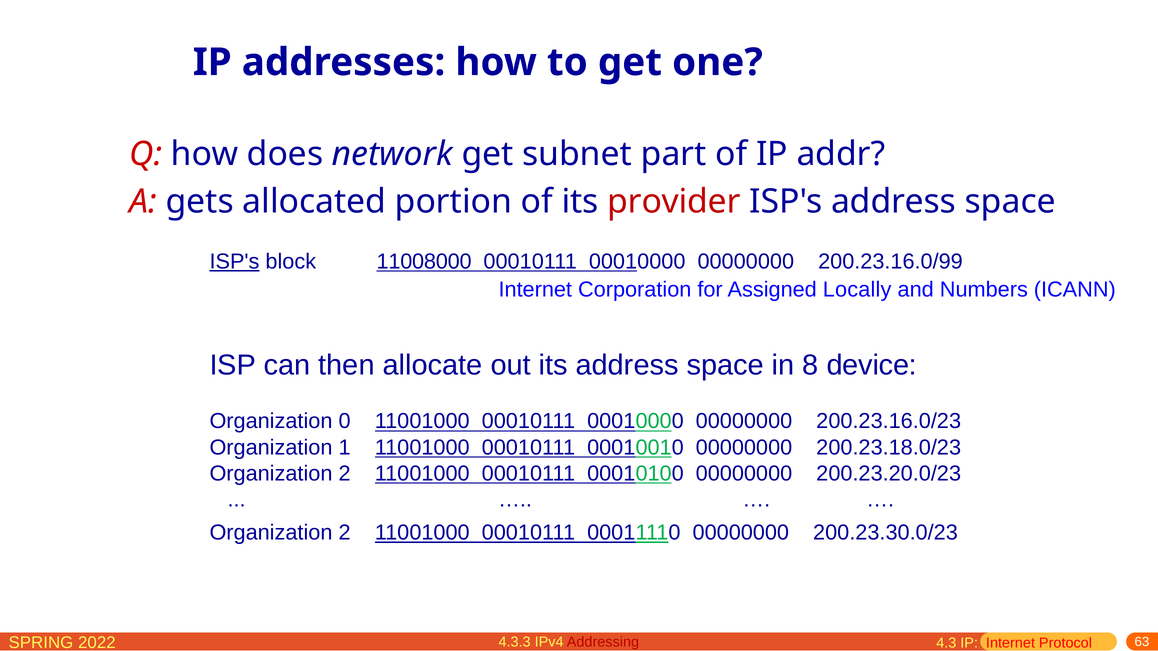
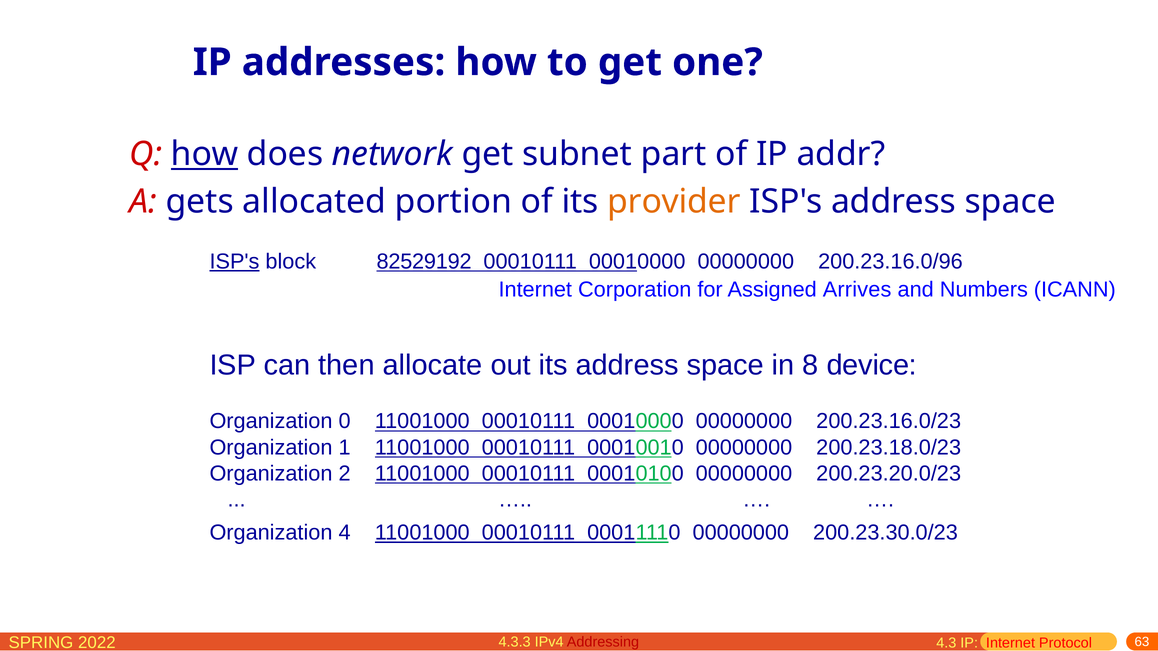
how underline: none -> present (205, 154)
provider colour: red -> orange (674, 202)
11008000: 11008000 -> 82529192 (424, 262)
200.23.16.0/99: 200.23.16.0/99 -> 200.23.16.0/96 (890, 262)
Locally: Locally -> Arrives (857, 290)
2: 2 -> 4 (345, 533)
